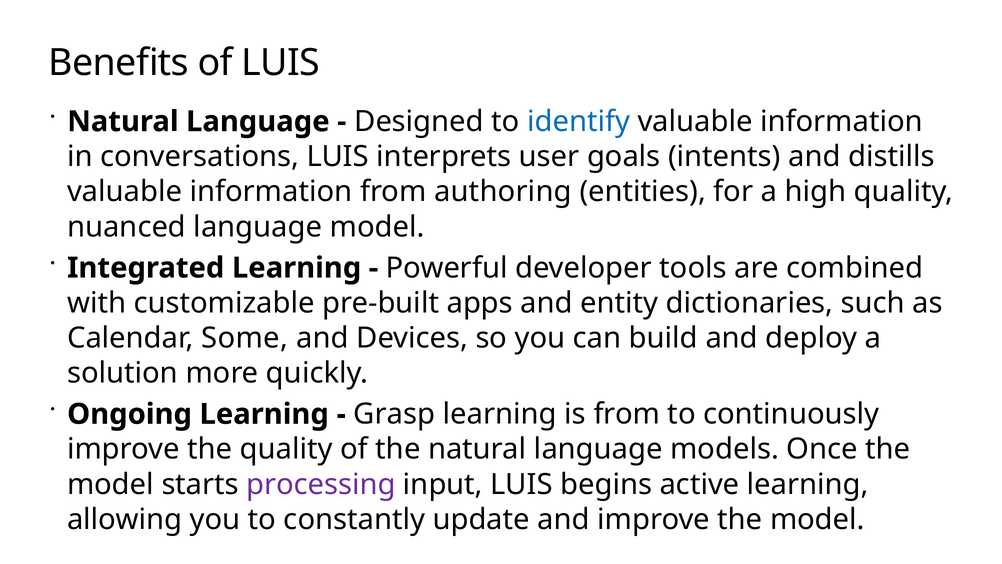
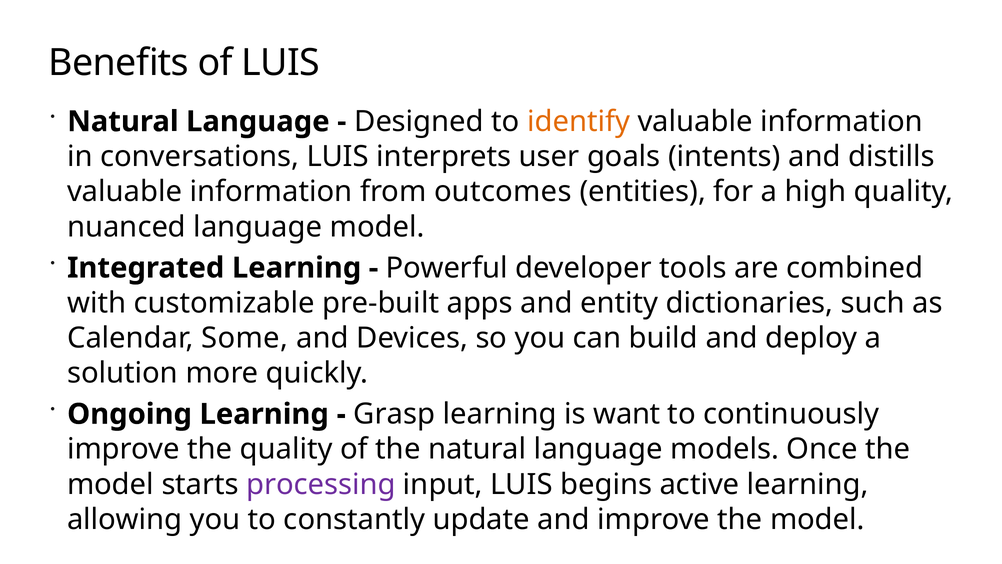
identify colour: blue -> orange (579, 121)
authoring: authoring -> outcomes (503, 192)
is from: from -> want (627, 414)
